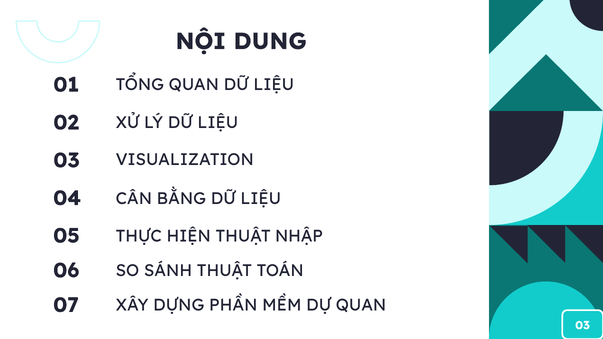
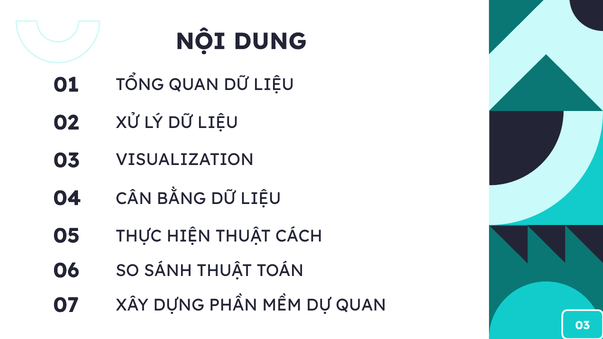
NHẬP: NHẬP -> CÁCH (299, 236)
